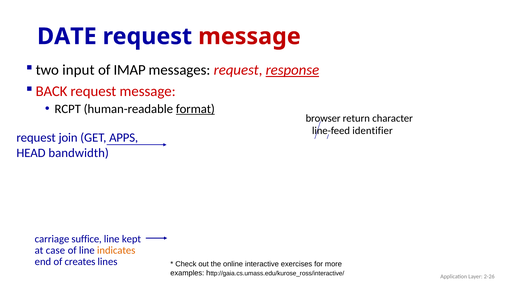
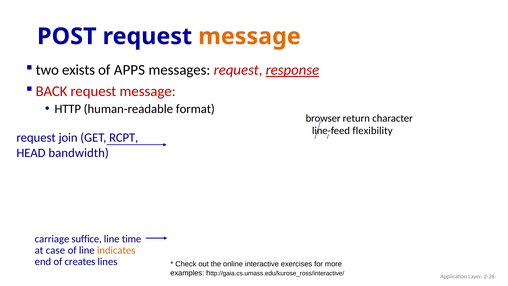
DATE: DATE -> POST (67, 36)
message colour: red -> orange (249, 36)
input: input -> exists (79, 70)
IMAP: IMAP -> APPS (129, 70)
RCPT: RCPT -> HTTP (68, 109)
format underline: present -> none (195, 109)
identifier: identifier -> flexibility (373, 131)
APPS: APPS -> RCPT (124, 137)
kept: kept -> time (132, 239)
